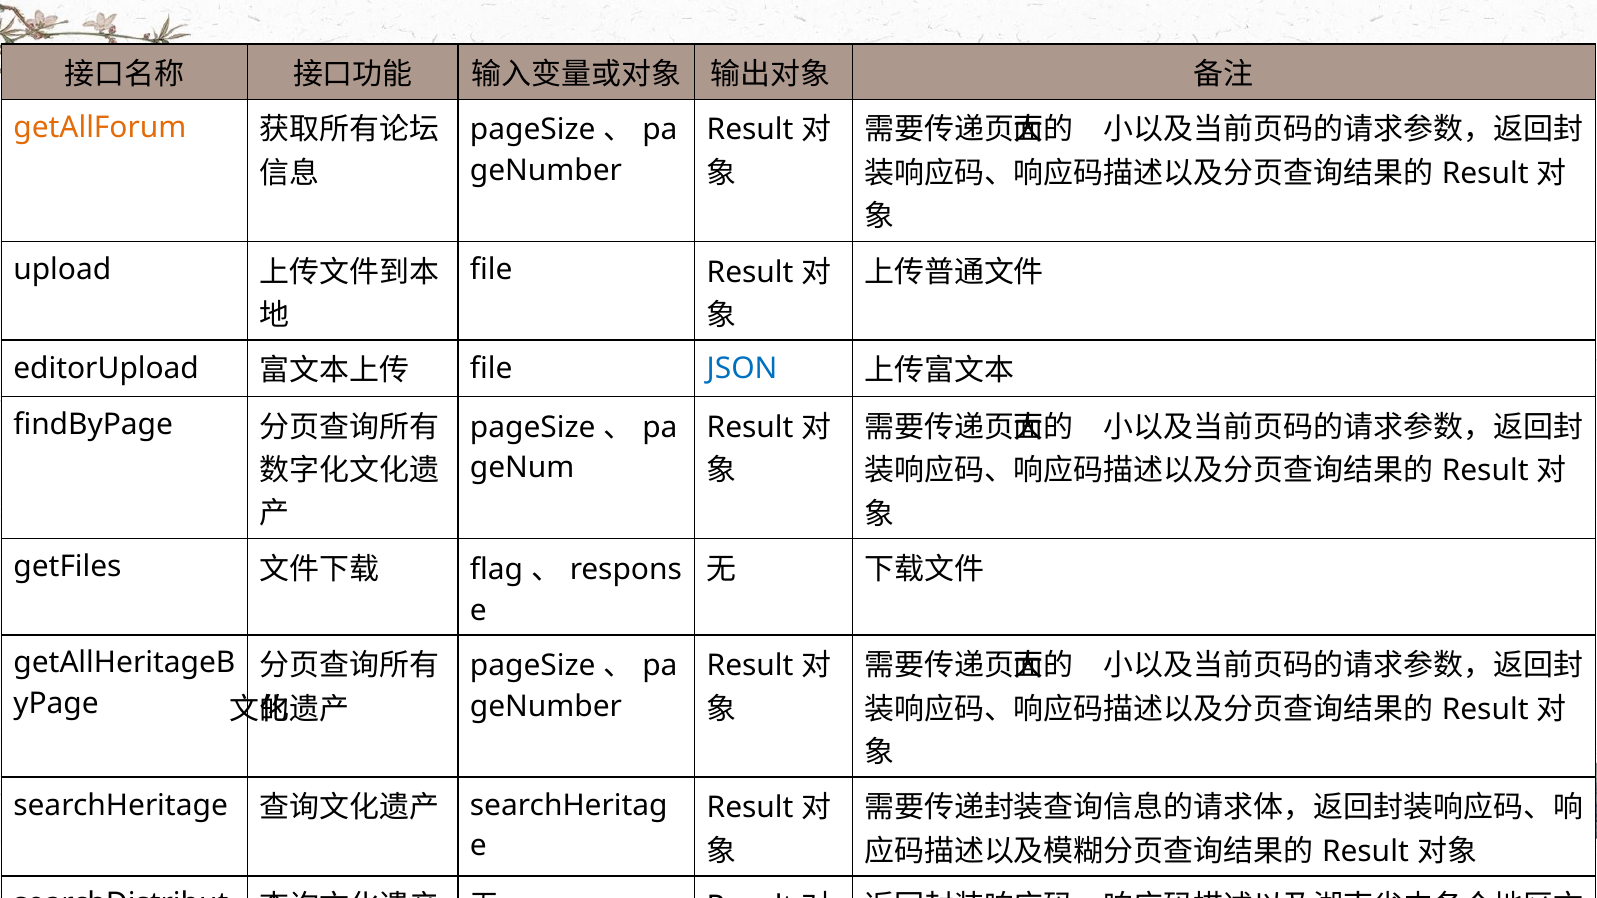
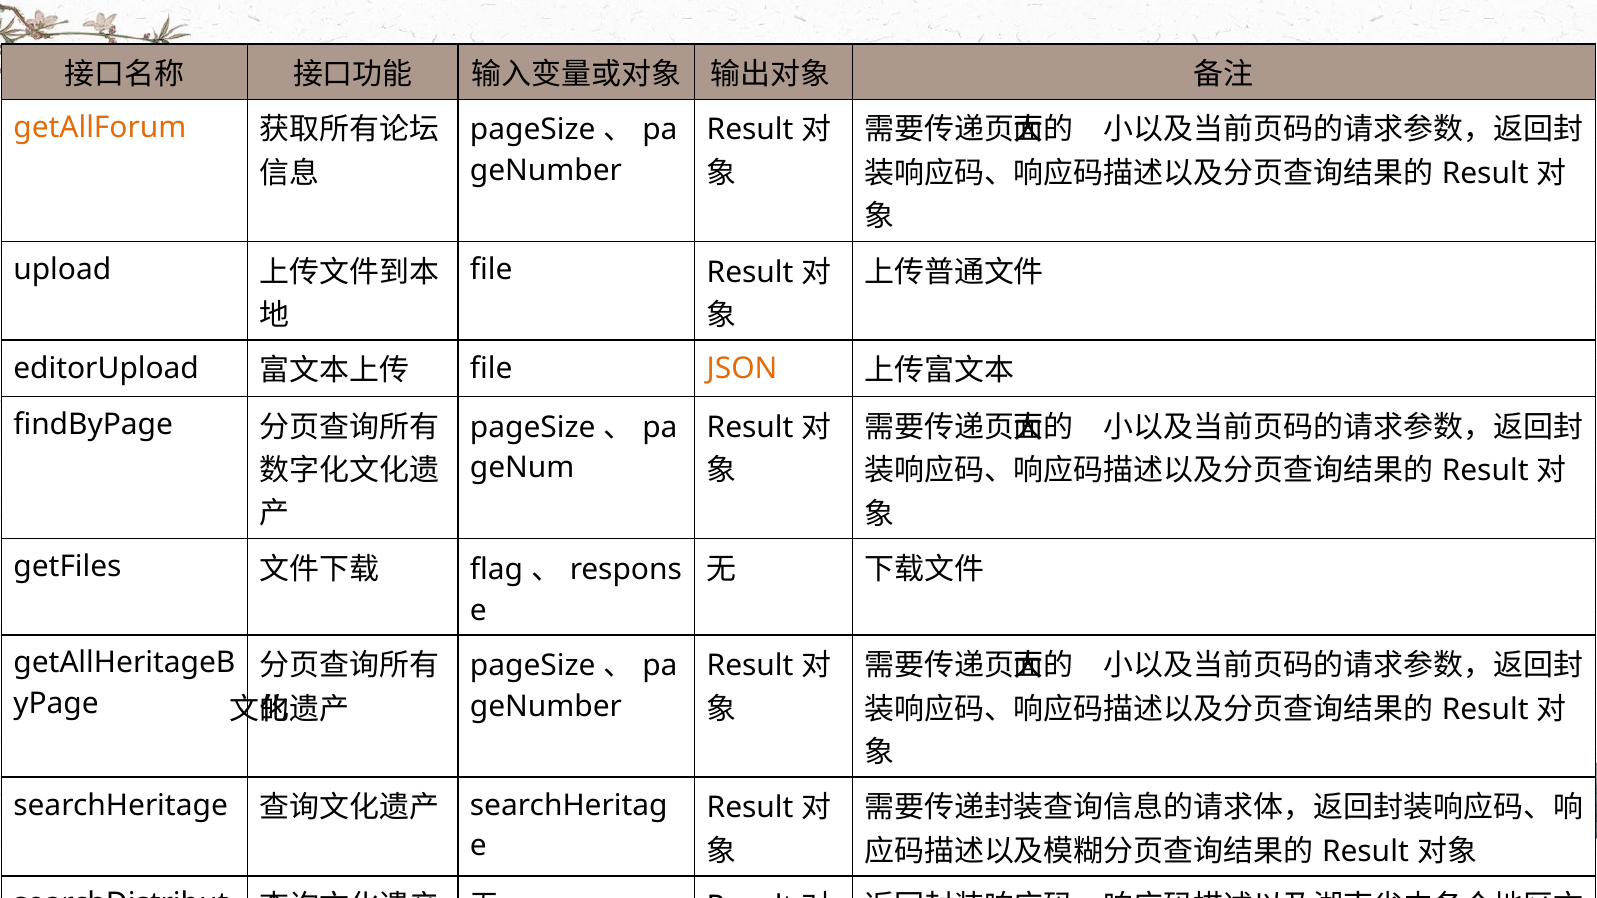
JSON colour: blue -> orange (742, 368)
